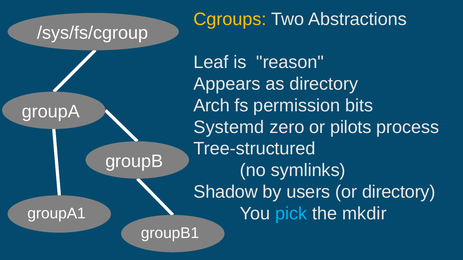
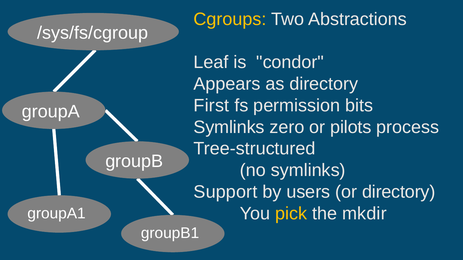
reason: reason -> condor (290, 62)
Arch: Arch -> First (211, 106)
Systemd: Systemd -> Symlinks (229, 127)
Shadow: Shadow -> Support (225, 192)
pick colour: light blue -> yellow (291, 214)
